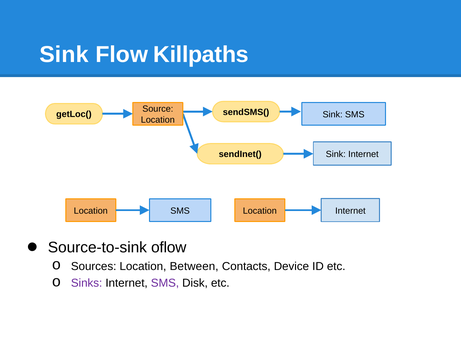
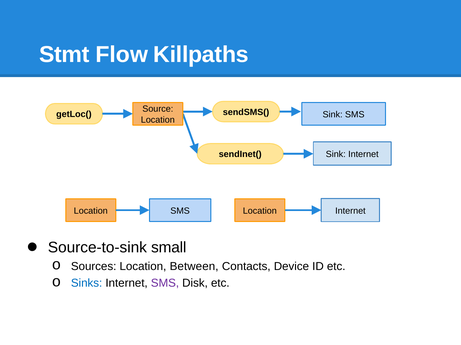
Sink: Sink -> Stmt (64, 55)
oflow: oflow -> small (169, 248)
Sinks colour: purple -> blue (87, 284)
